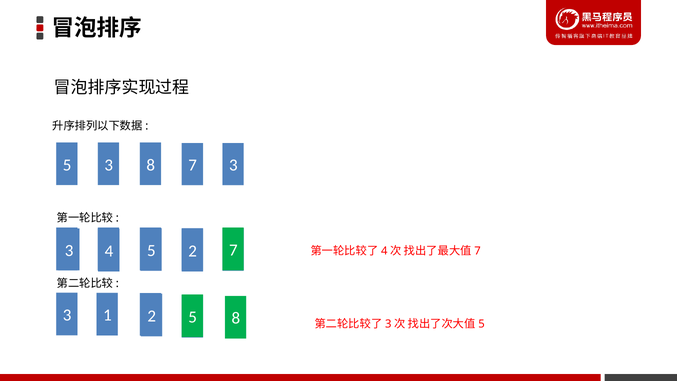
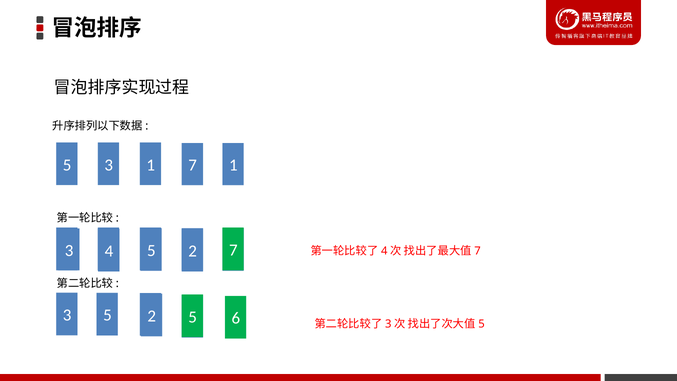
3 8: 8 -> 1 (151, 165)
7 3: 3 -> 1 (233, 165)
3 1: 1 -> 5 (107, 315)
8: 8 -> 6 (236, 318)
